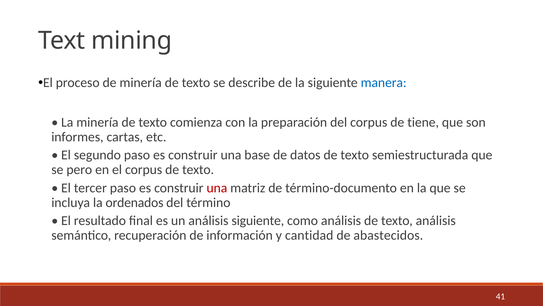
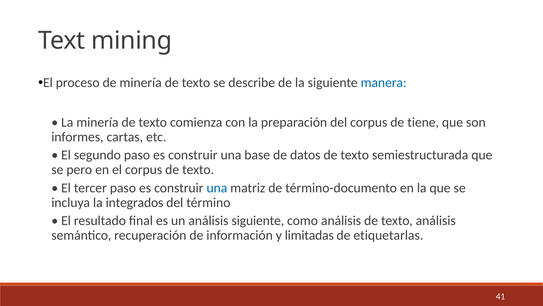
una colour: red -> blue (217, 188)
ordenados: ordenados -> integrados (135, 202)
cantidad: cantidad -> limitadas (309, 235)
abastecidos: abastecidos -> etiquetarlas (388, 235)
